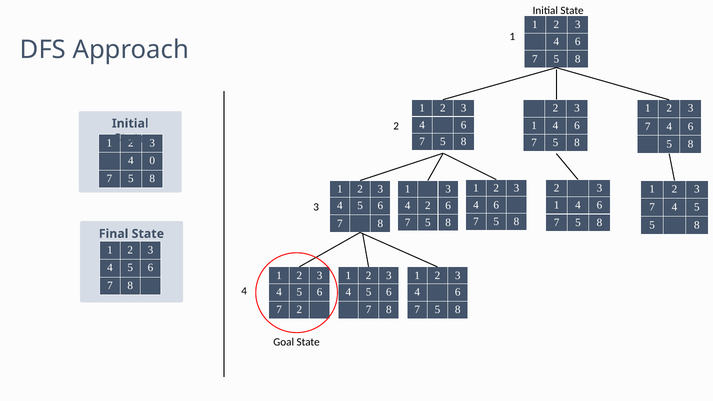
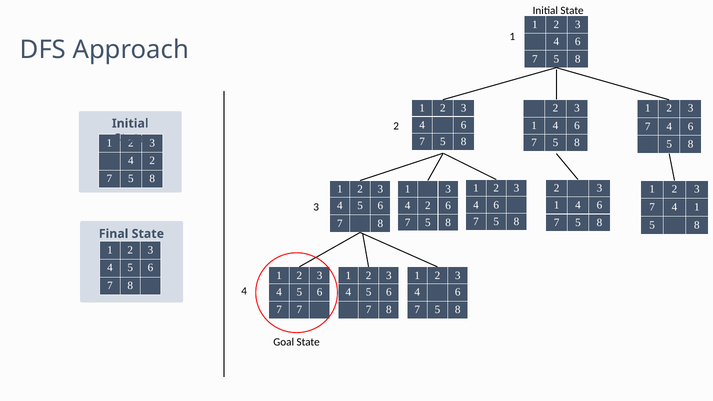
0: 0 -> 2 (152, 161)
7 4 5: 5 -> 1 (697, 207)
7 2: 2 -> 7 (299, 310)
